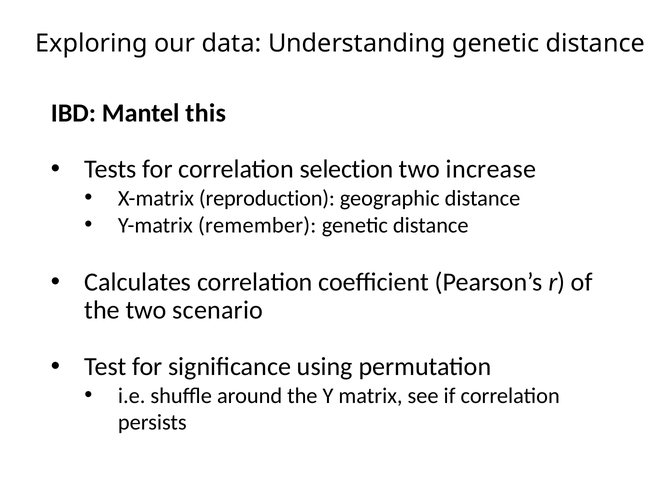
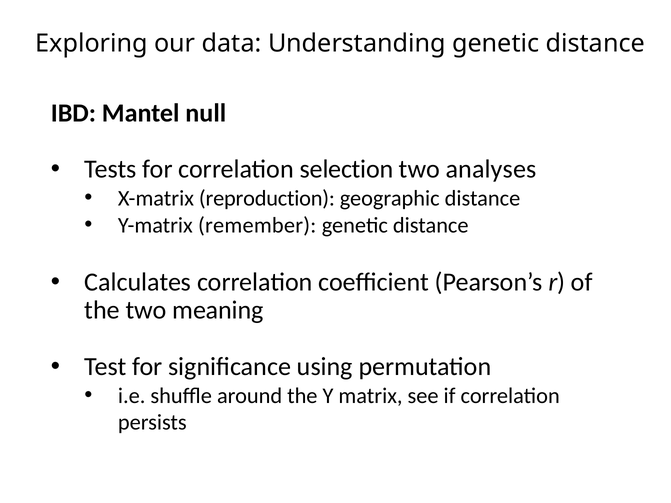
this: this -> null (206, 113)
increase: increase -> analyses (491, 169)
scenario: scenario -> meaning (218, 310)
